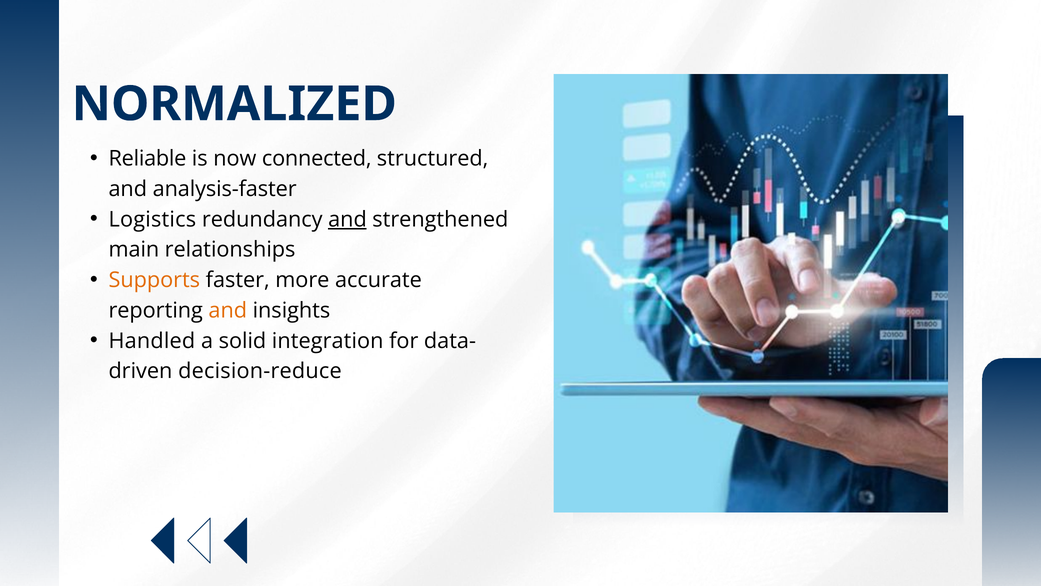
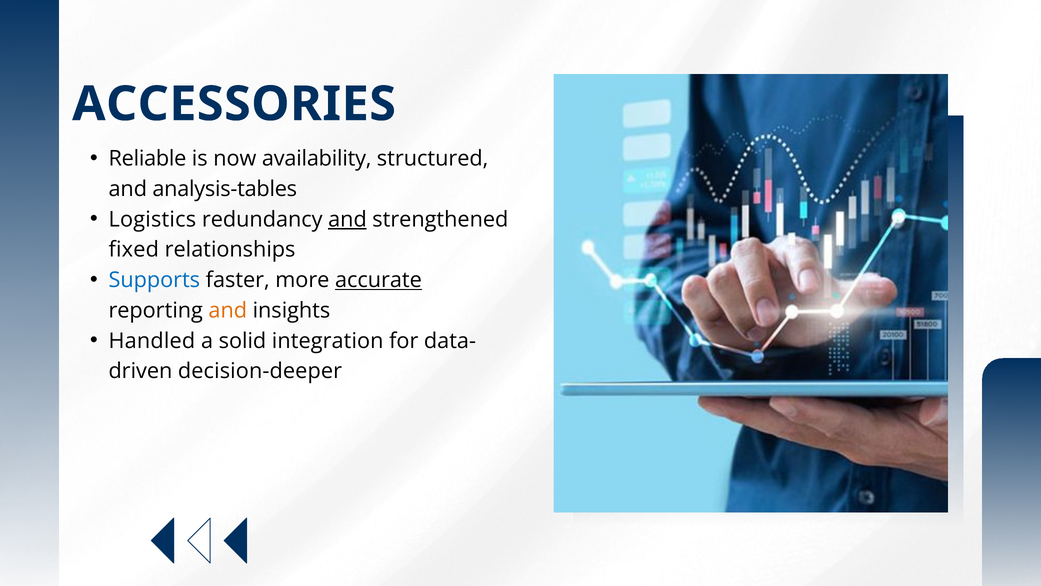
NORMALIZED: NORMALIZED -> ACCESSORIES (234, 104)
connected: connected -> availability (317, 158)
analysis-faster: analysis-faster -> analysis-tables (225, 189)
main: main -> fixed (134, 250)
Supports colour: orange -> blue (154, 280)
accurate underline: none -> present (378, 280)
decision-reduce: decision-reduce -> decision-deeper (260, 371)
